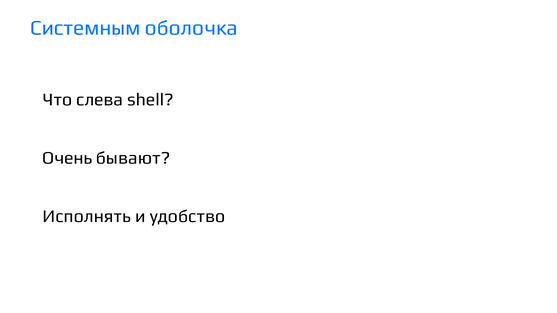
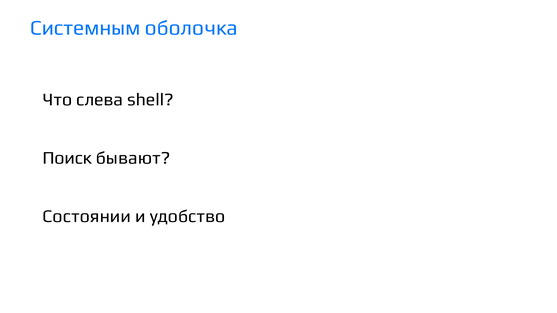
Очень: Очень -> Поиск (67, 158)
Исполнять: Исполнять -> Состоянии (87, 216)
